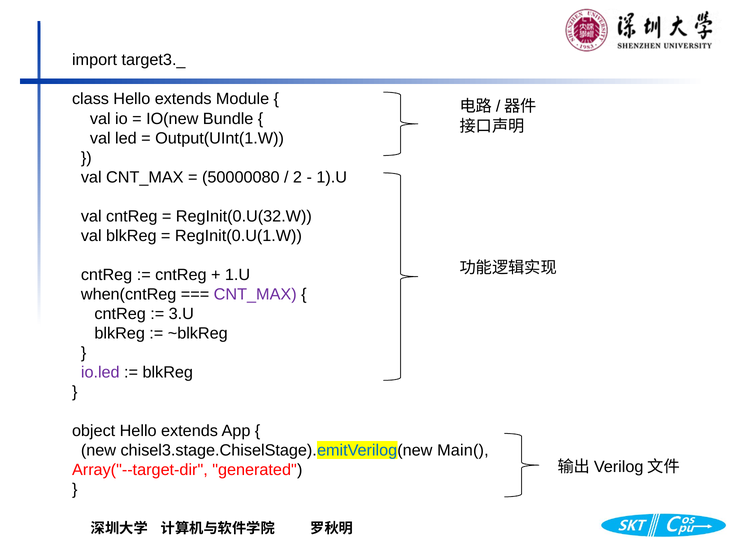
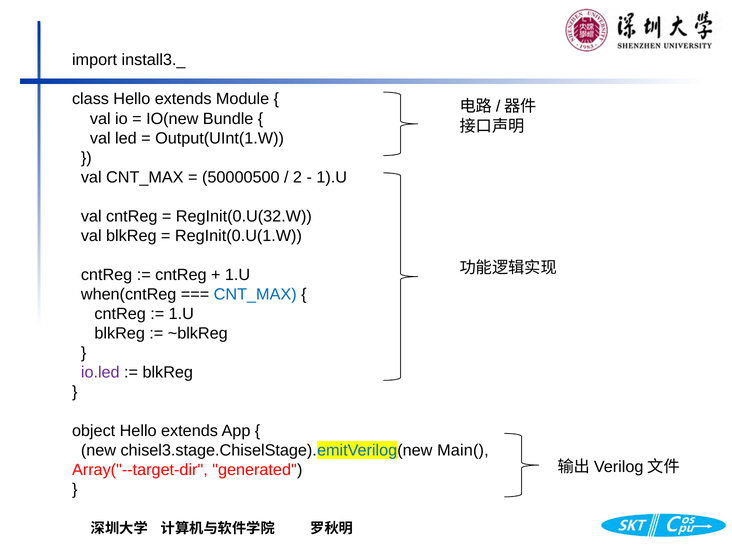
target3._: target3._ -> install3._ (154, 60)
50000080: 50000080 -> 50000500 (241, 177)
CNT_MAX colour: purple -> blue (255, 294)
3.U: 3.U -> 1.U (181, 314)
